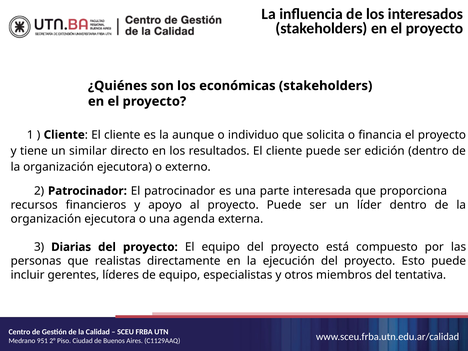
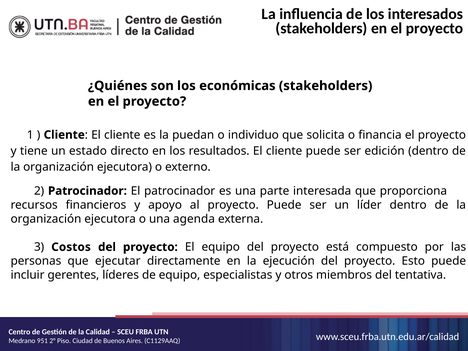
aunque: aunque -> puedan (193, 135)
similar: similar -> estado (88, 151)
Diarias: Diarias -> Costos (71, 247)
realistas: realistas -> ejecutar (118, 261)
